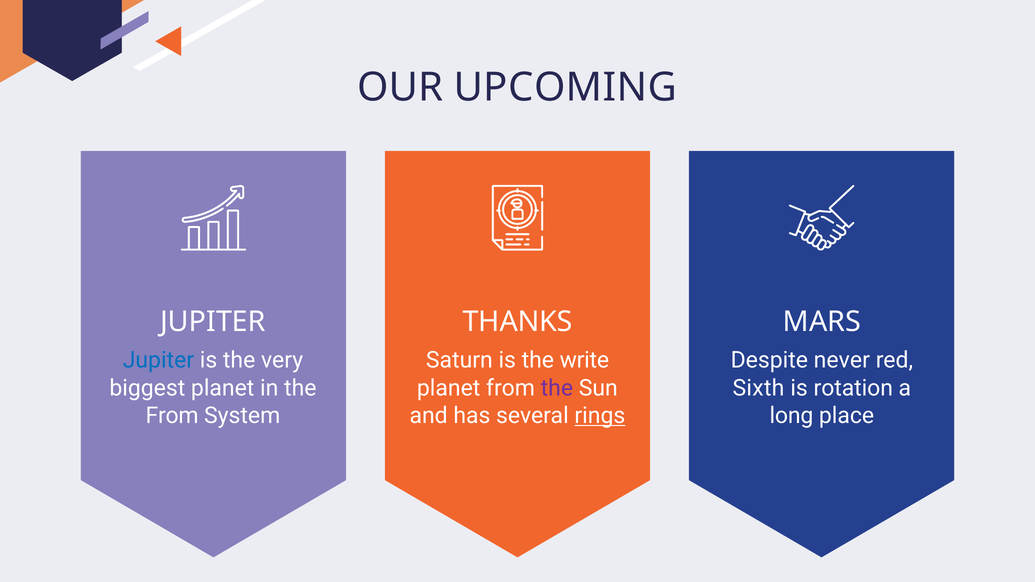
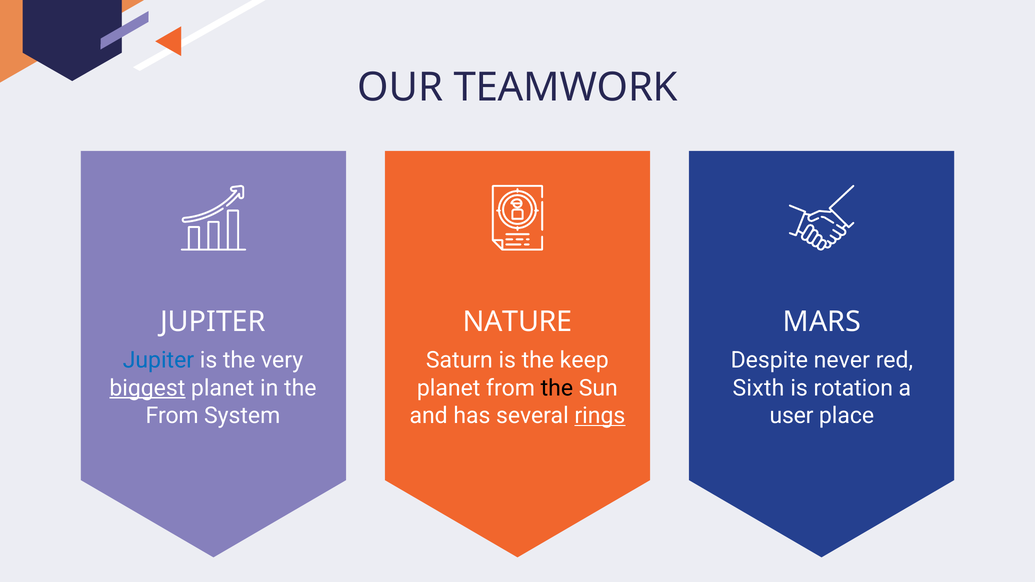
UPCOMING: UPCOMING -> TEAMWORK (566, 88)
THANKS: THANKS -> NATURE (518, 322)
write: write -> keep (584, 361)
biggest underline: none -> present (147, 388)
the colour: purple -> black (557, 388)
long: long -> user (791, 416)
